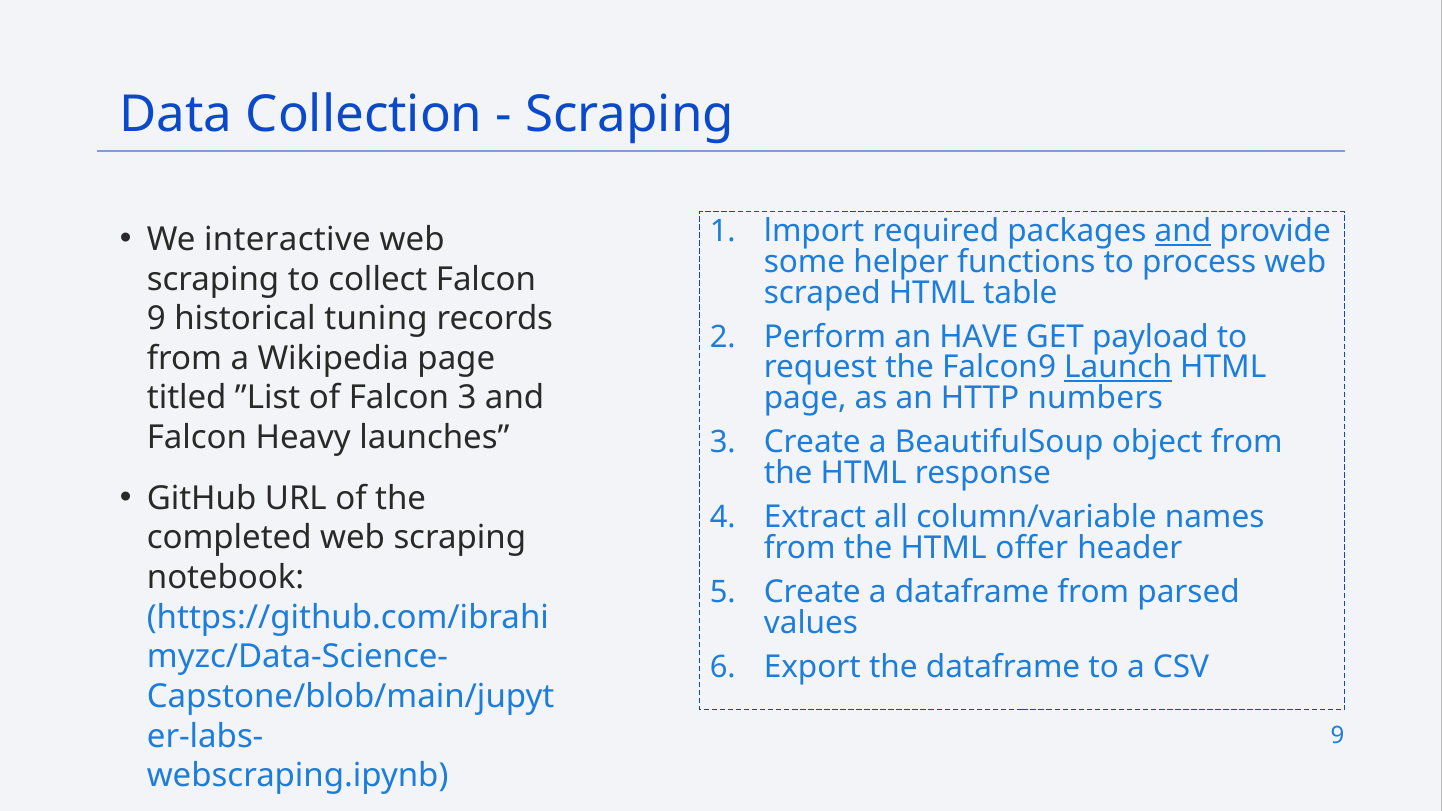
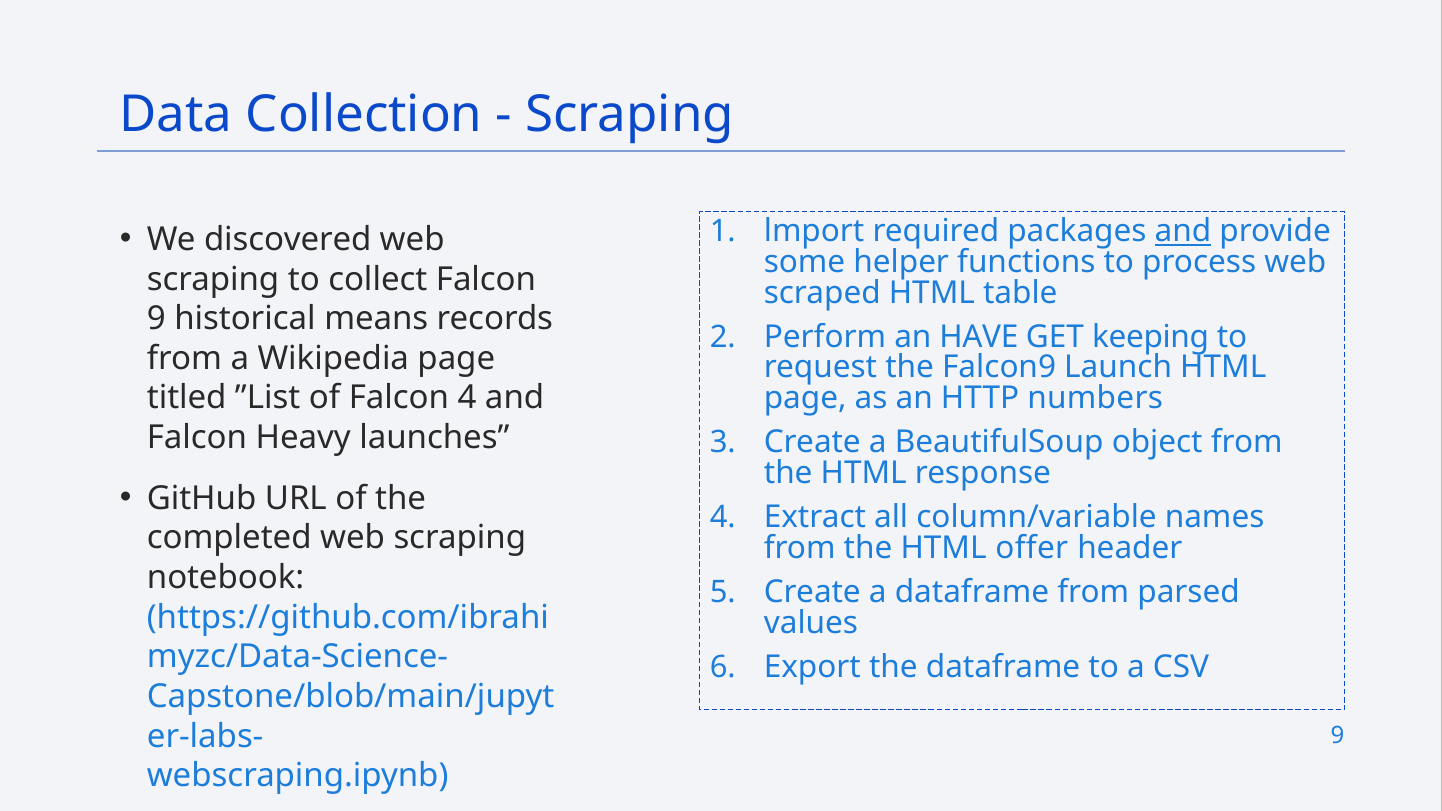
interactive: interactive -> discovered (288, 240)
tuning: tuning -> means (376, 319)
payload: payload -> keeping (1151, 337)
Launch underline: present -> none (1118, 368)
Falcon 3: 3 -> 4 (467, 398)
